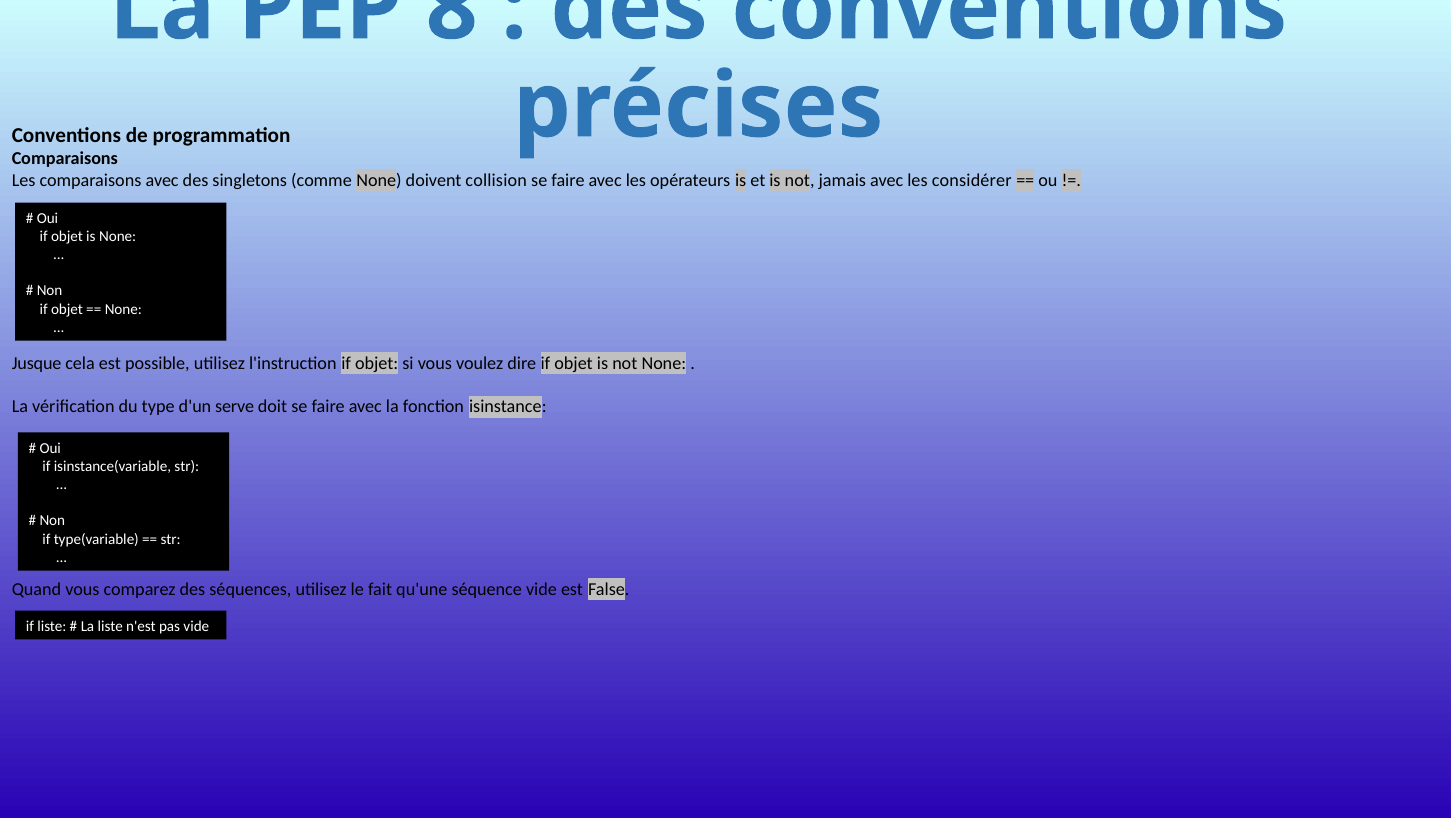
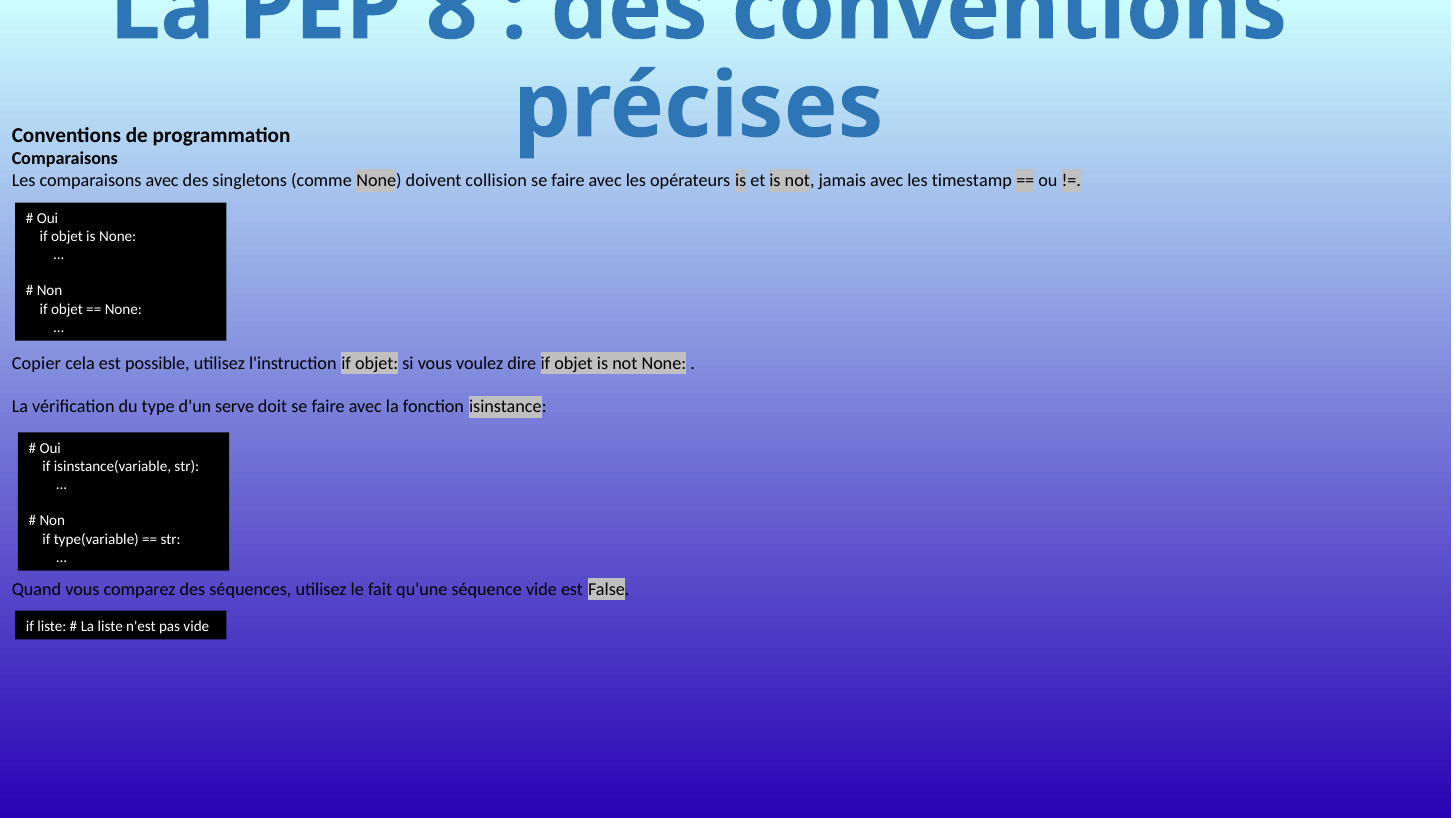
considérer: considérer -> timestamp (972, 181)
Jusque: Jusque -> Copier (36, 363)
